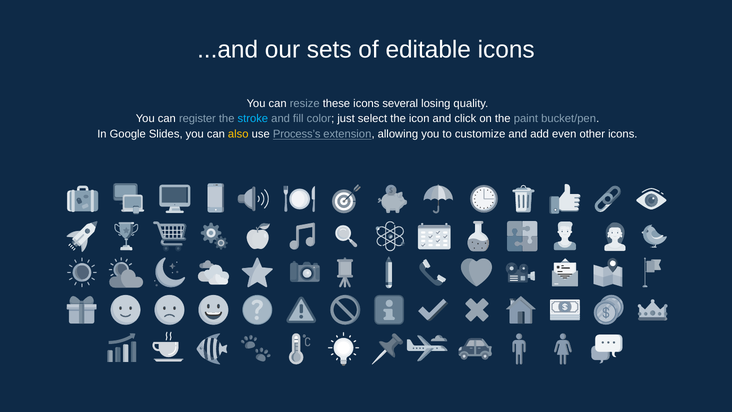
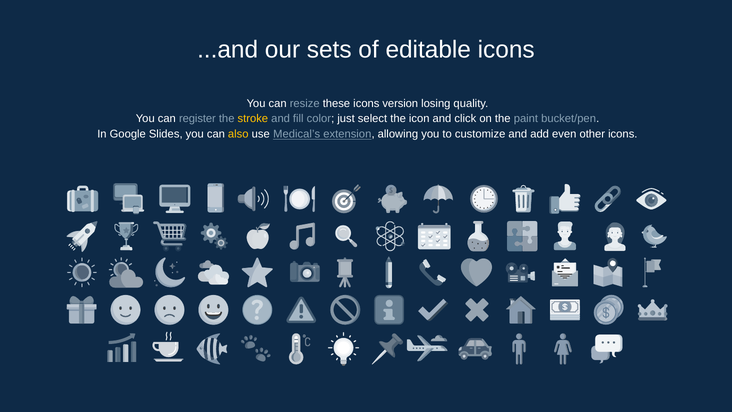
several: several -> version (400, 103)
stroke colour: light blue -> yellow (253, 119)
Process’s: Process’s -> Medical’s (297, 134)
